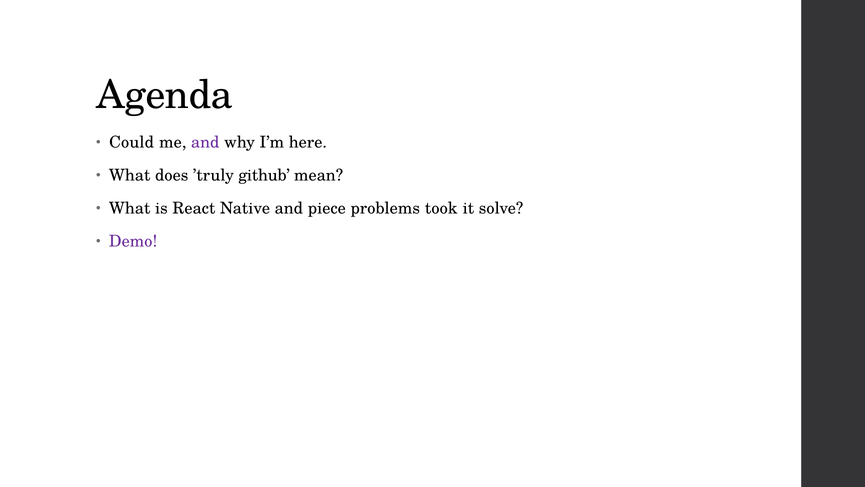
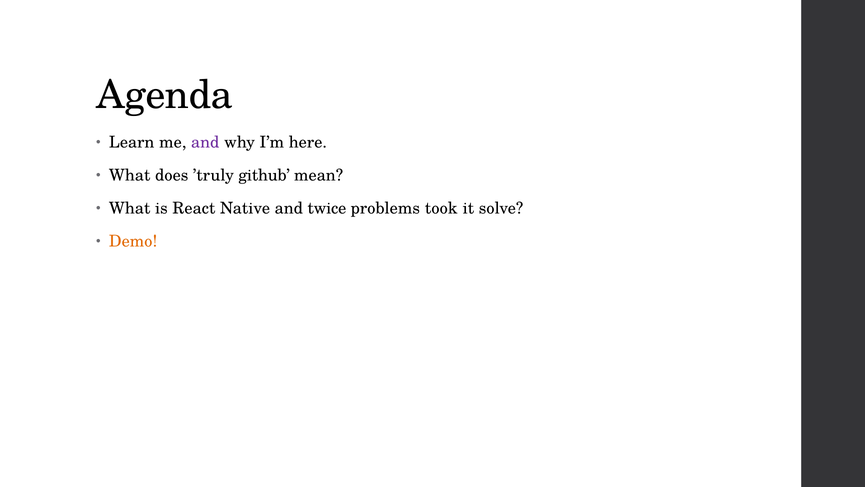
Could: Could -> Learn (132, 142)
piece: piece -> twice (327, 208)
Demo colour: purple -> orange (133, 241)
